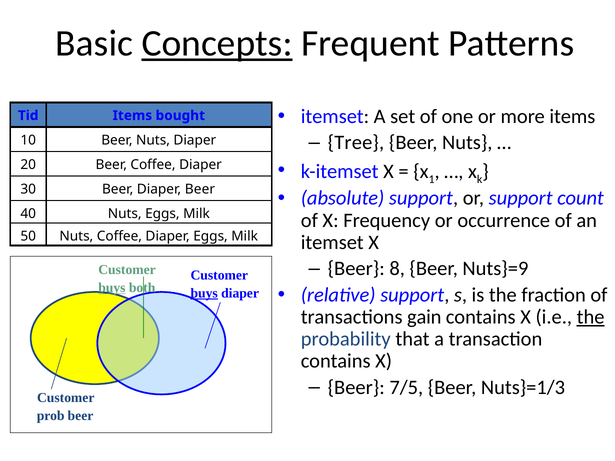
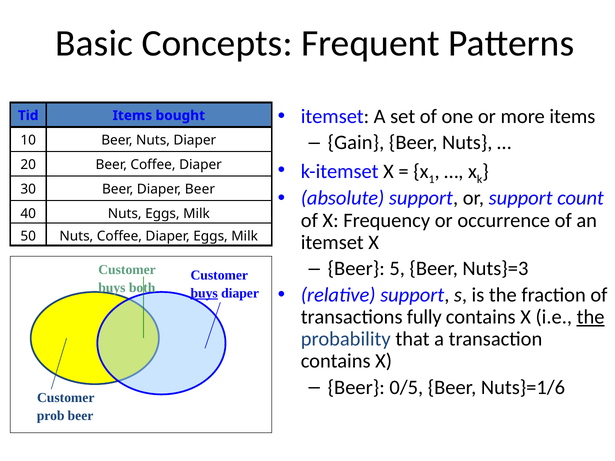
Concepts underline: present -> none (217, 44)
Tree: Tree -> Gain (356, 143)
8: 8 -> 5 (397, 269)
Nuts}=9: Nuts}=9 -> Nuts}=3 (495, 269)
buys underline: present -> none (112, 288)
gain: gain -> fully (424, 317)
7/5: 7/5 -> 0/5 (406, 388)
Nuts}=1/3: Nuts}=1/3 -> Nuts}=1/6 (523, 388)
